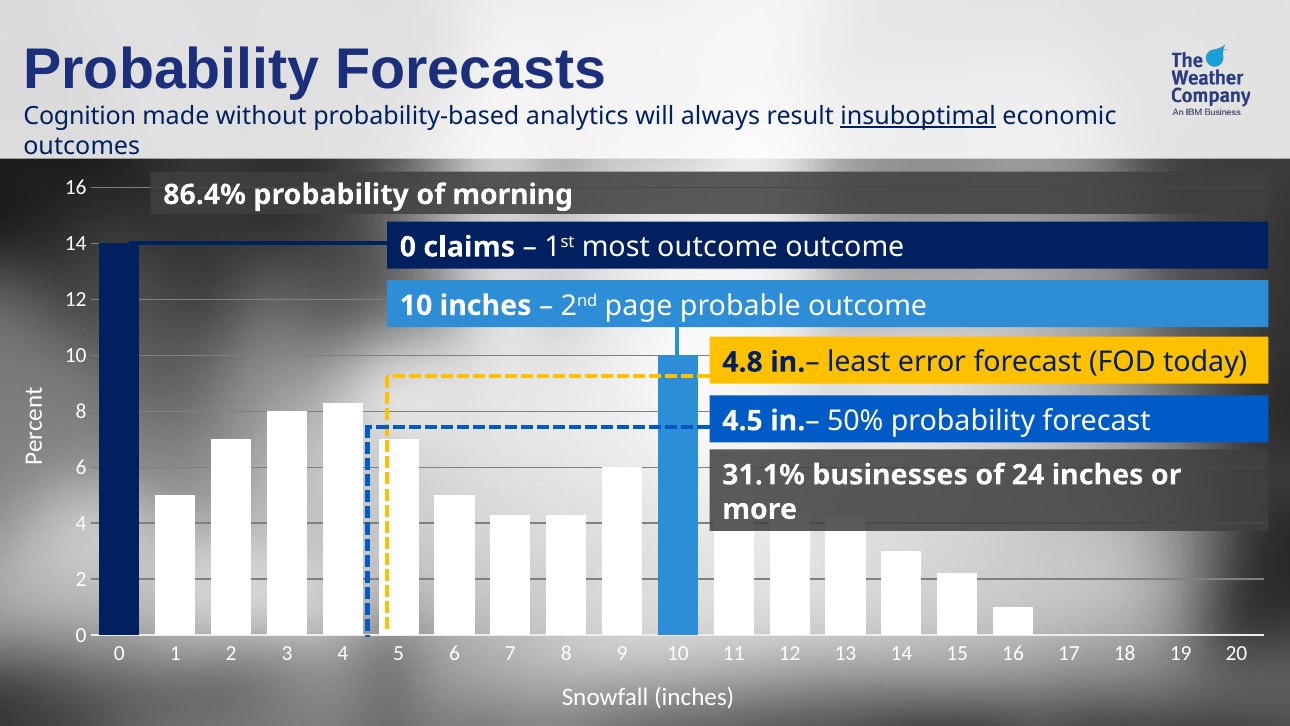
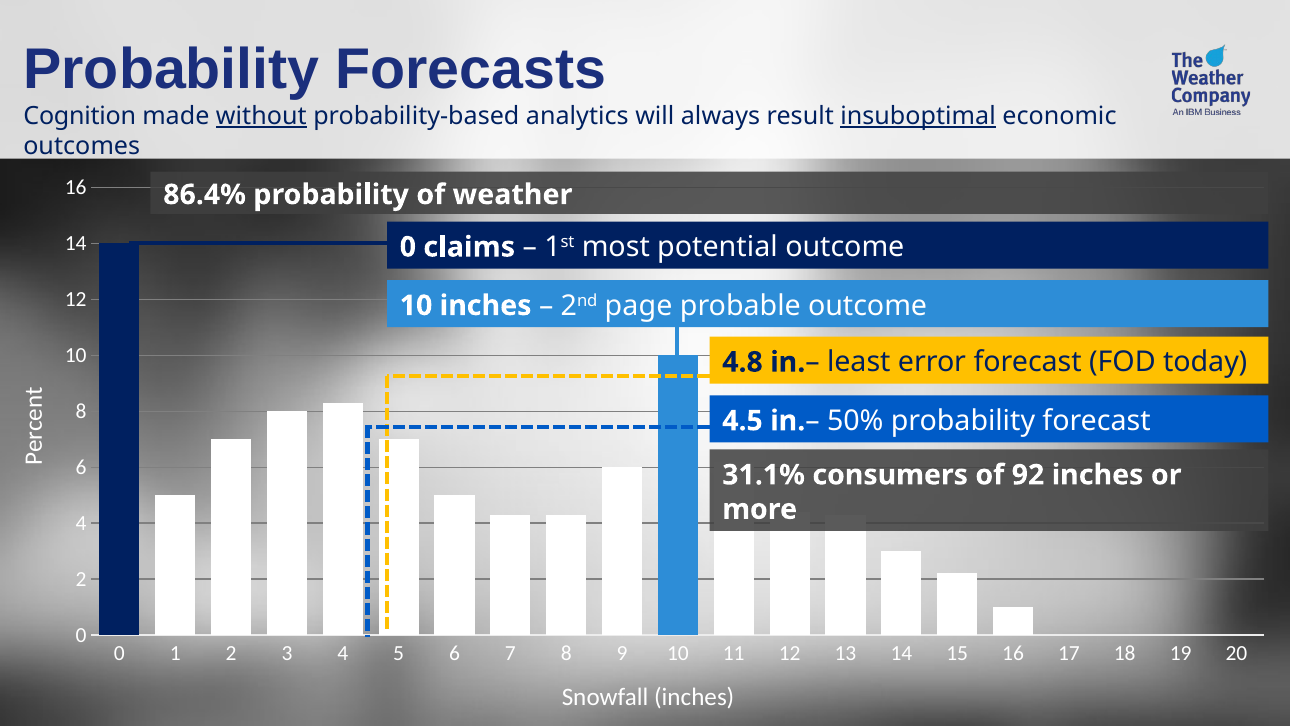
without underline: none -> present (261, 116)
morning: morning -> weather (513, 195)
most outcome: outcome -> potential (717, 247)
businesses: businesses -> consumers (890, 475)
24: 24 -> 92 (1028, 475)
